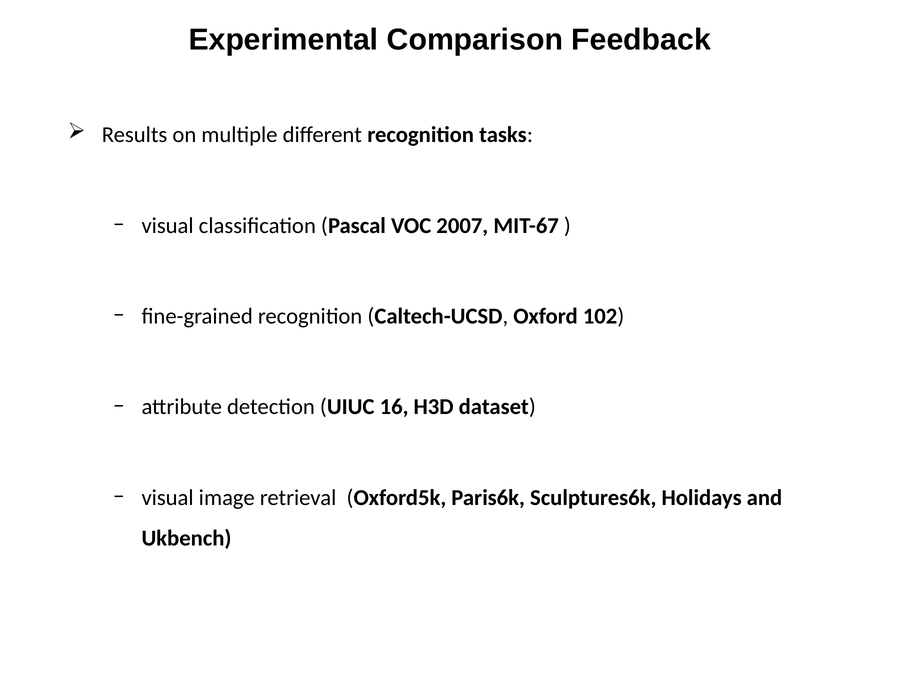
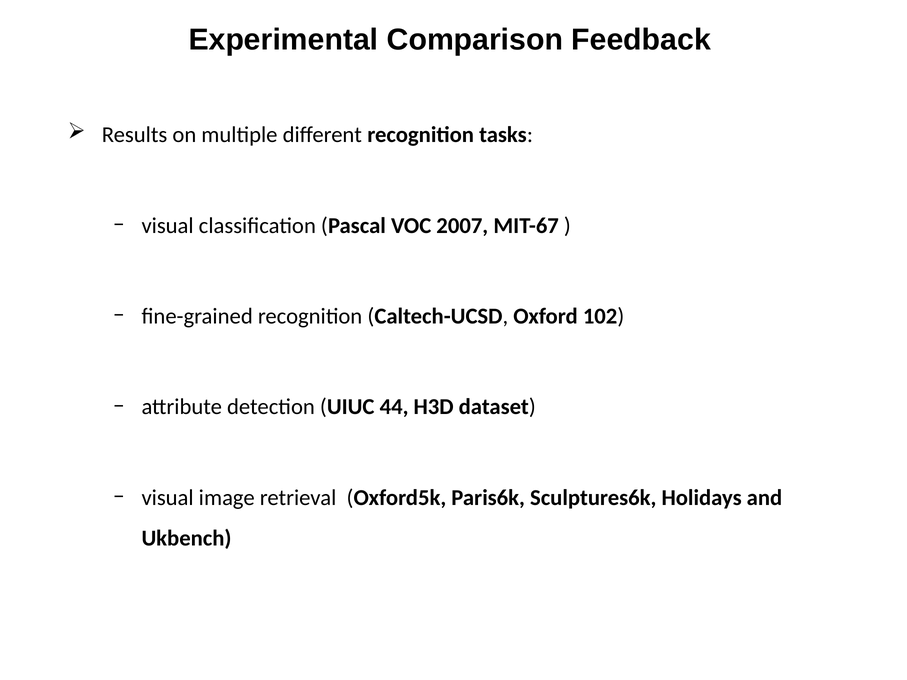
16: 16 -> 44 (394, 407)
